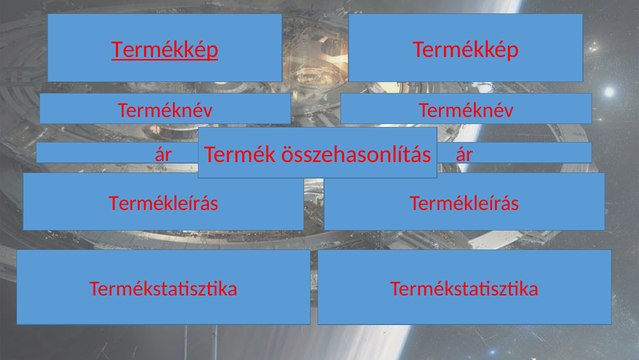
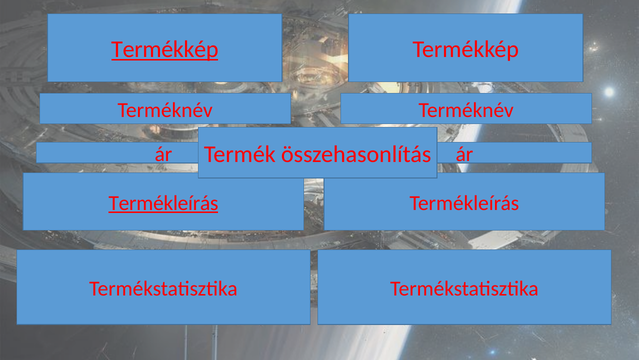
Termékleírás underline: none -> present (163, 203)
